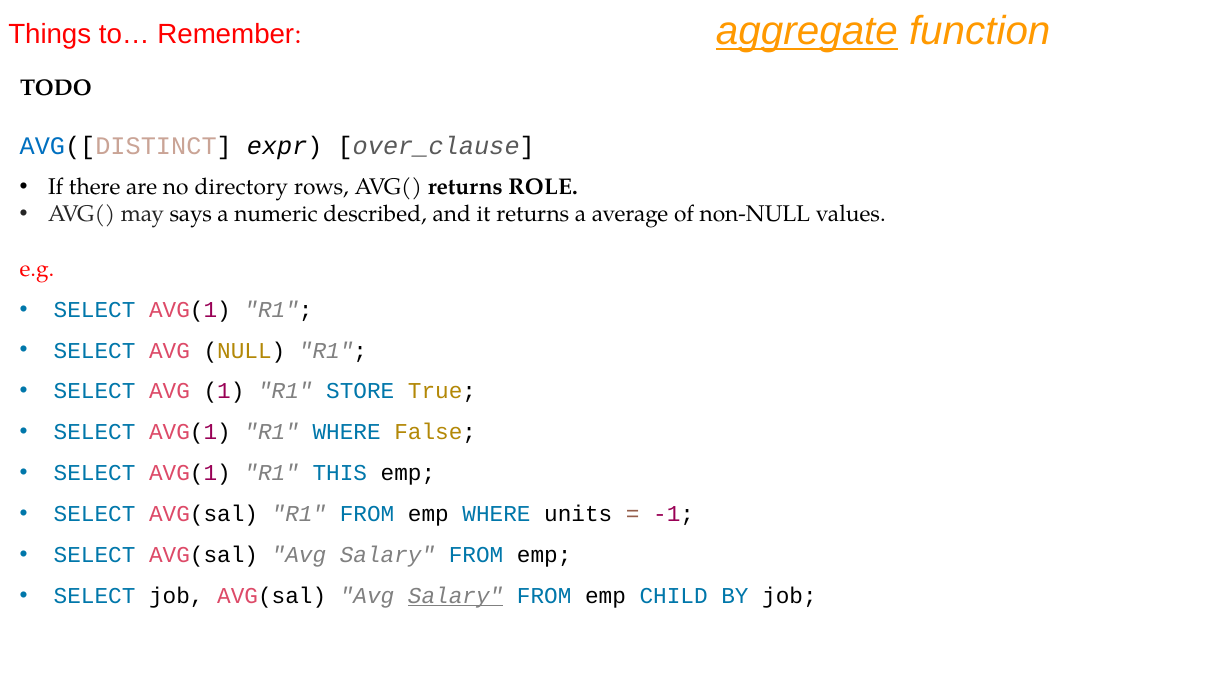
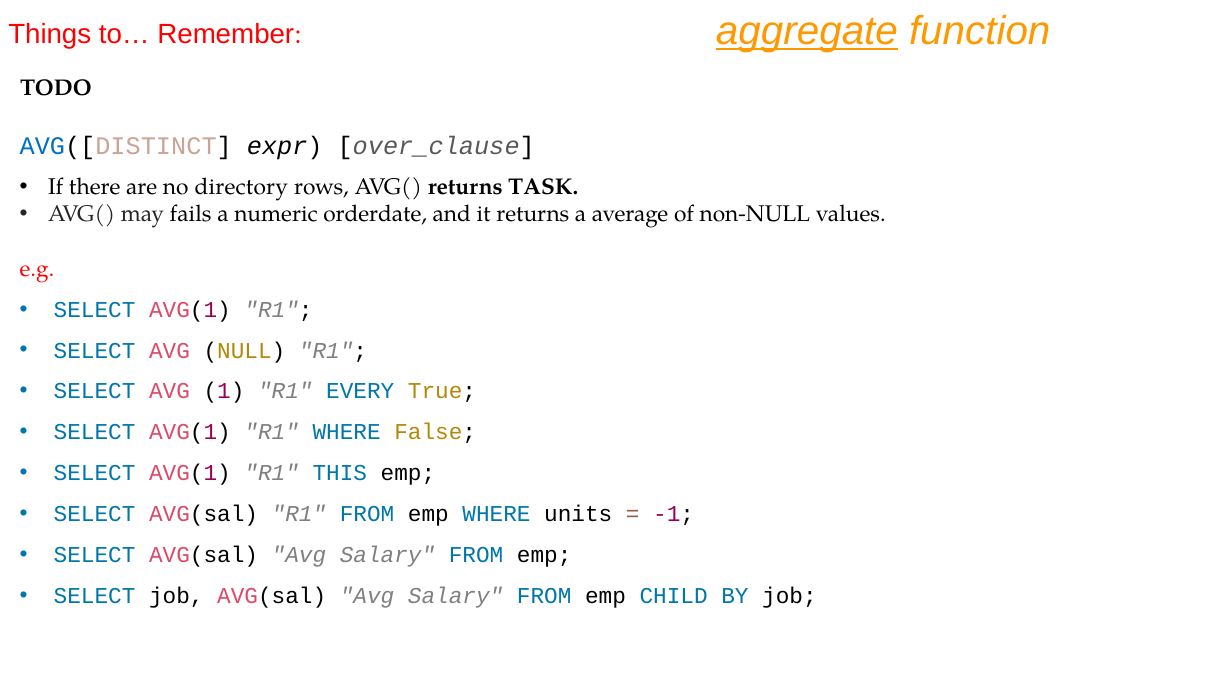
ROLE: ROLE -> TASK (543, 187)
says: says -> fails (191, 214)
described: described -> orderdate (375, 214)
STORE: STORE -> EVERY (360, 392)
Salary underline: present -> none (456, 596)
